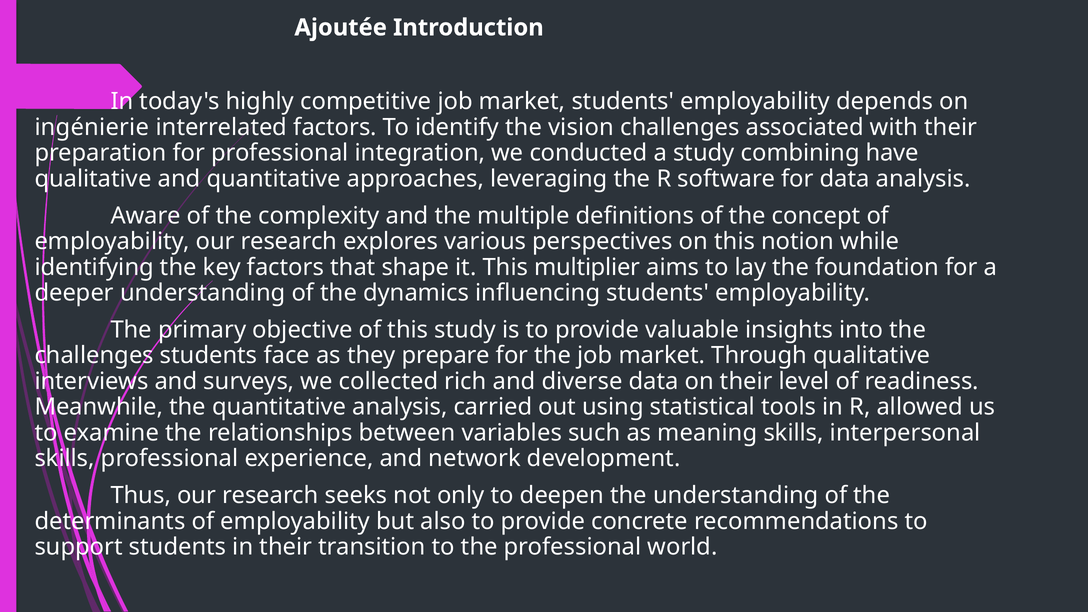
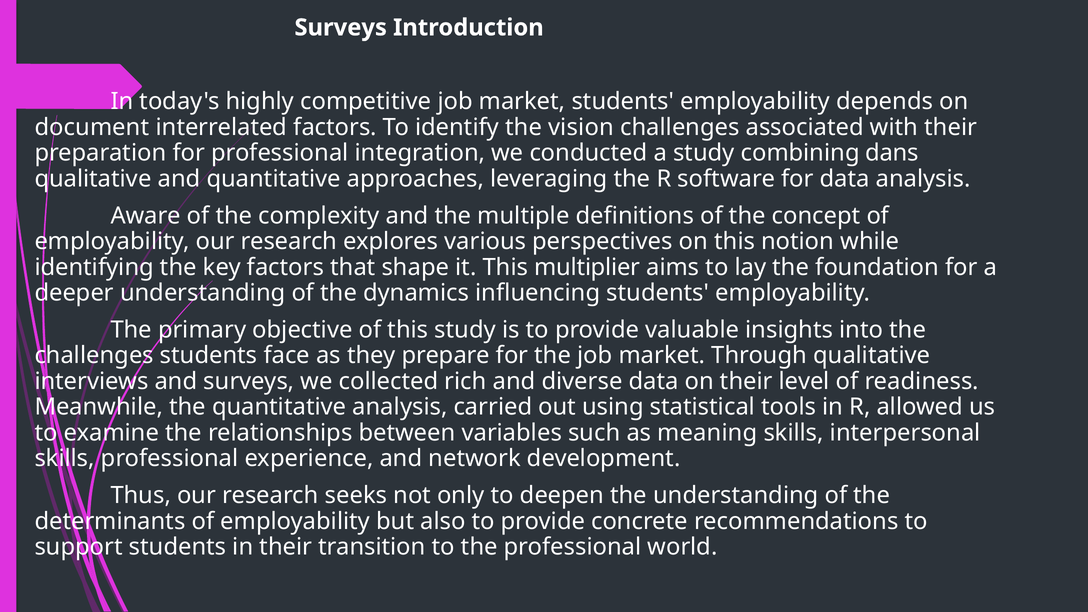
Ajoutée: Ajoutée -> Surveys (341, 28)
ingénierie: ingénierie -> document (92, 127)
have: have -> dans (892, 153)
